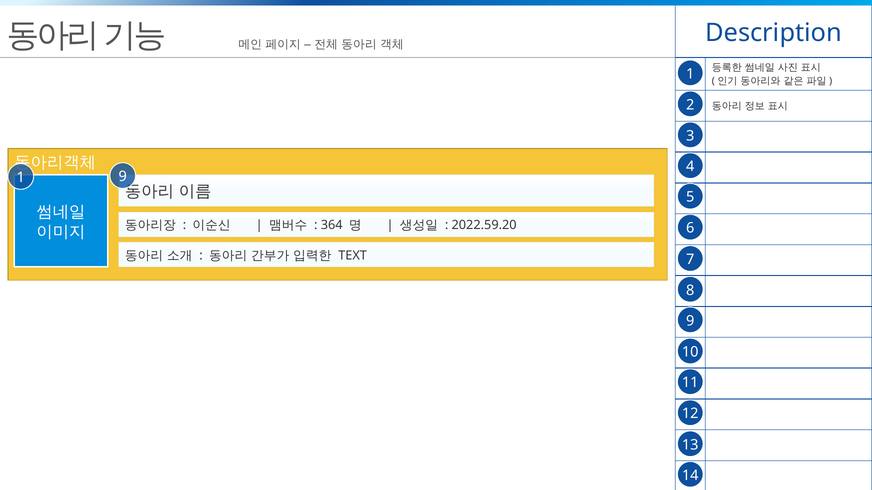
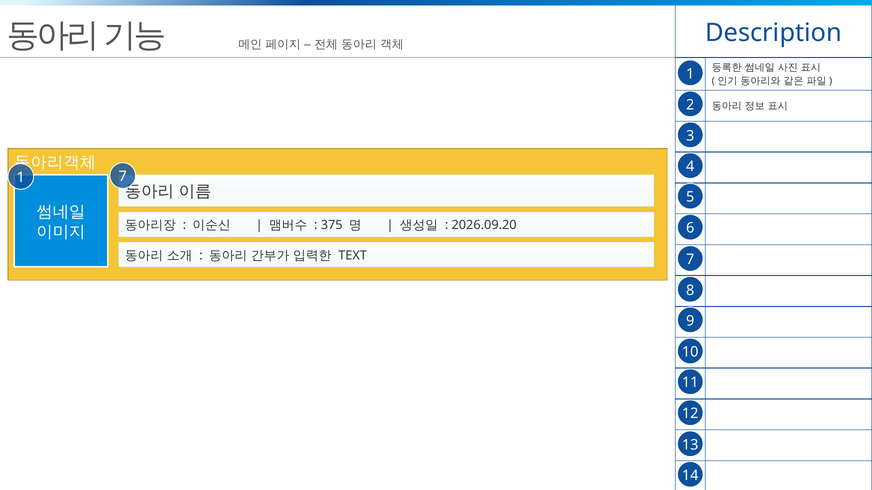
1 9: 9 -> 7 (123, 177)
364: 364 -> 375 (332, 225)
2022.59.20: 2022.59.20 -> 2026.09.20 (484, 225)
